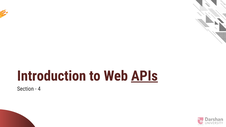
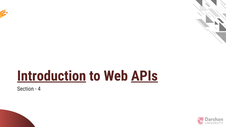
Introduction underline: none -> present (52, 76)
